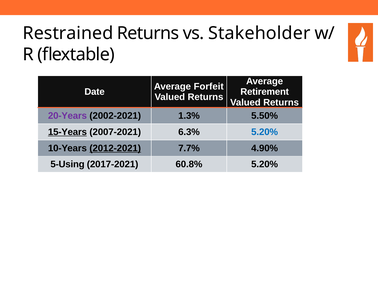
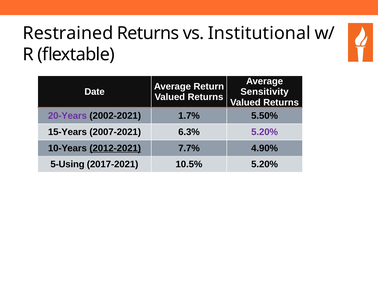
Stakeholder: Stakeholder -> Institutional (259, 33)
Forfeit: Forfeit -> Return (209, 86)
Retirement: Retirement -> Sensitivity (265, 92)
1.3%: 1.3% -> 1.7% (189, 116)
15-Years underline: present -> none (67, 132)
5.20% colour: blue -> purple (265, 132)
60.8%: 60.8% -> 10.5% (189, 164)
